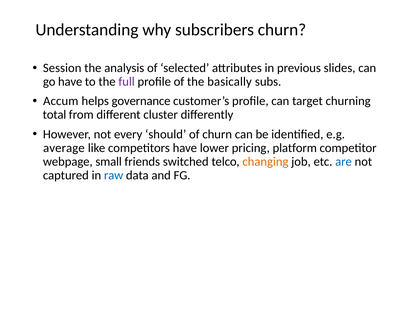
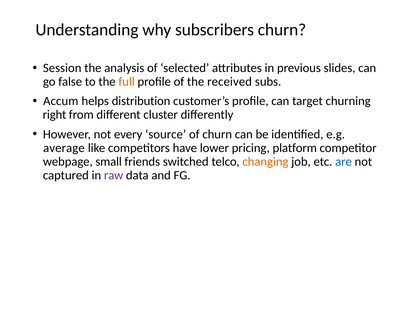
go have: have -> false (70, 82)
full colour: purple -> orange (127, 82)
basically: basically -> received (230, 82)
governance: governance -> distribution (141, 101)
total: total -> right (55, 115)
should: should -> source (166, 134)
raw colour: blue -> purple (114, 175)
